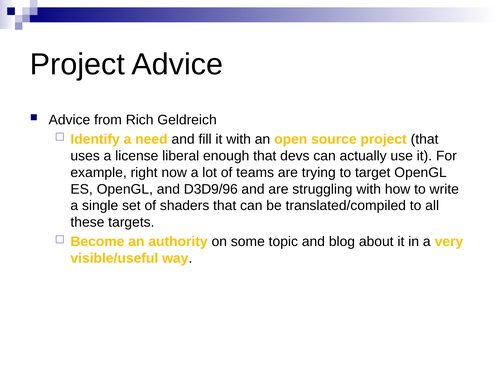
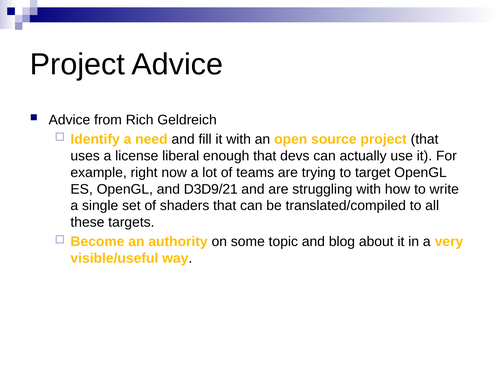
D3D9/96: D3D9/96 -> D3D9/21 (211, 189)
